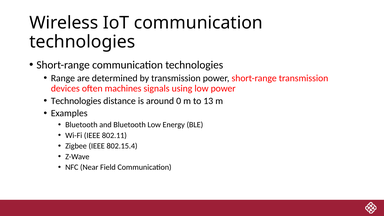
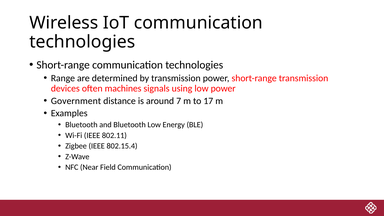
Technologies: Technologies -> Government (76, 101)
0: 0 -> 7 (179, 101)
13: 13 -> 17 (208, 101)
